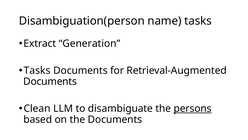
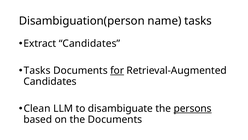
Extract Generation: Generation -> Candidates (90, 43)
for underline: none -> present (117, 70)
Documents: Documents -> Candidates (50, 81)
